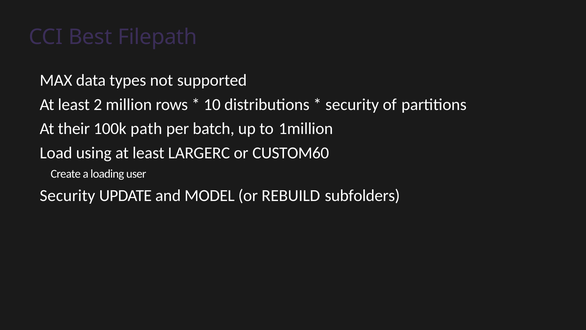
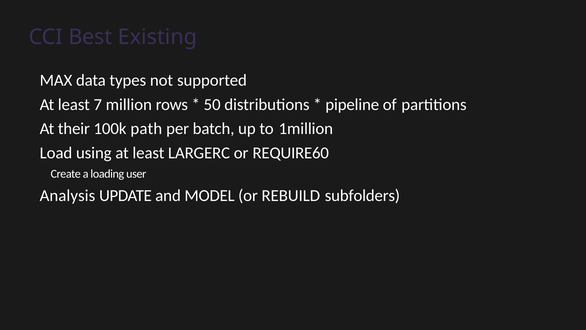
Filepath: Filepath -> Existing (157, 37)
2: 2 -> 7 (98, 104)
10: 10 -> 50 (212, 104)
security: security -> pipeline (352, 104)
CUSTOM60: CUSTOM60 -> REQUIRE60 (291, 153)
Security: Security -> Analysis (67, 195)
